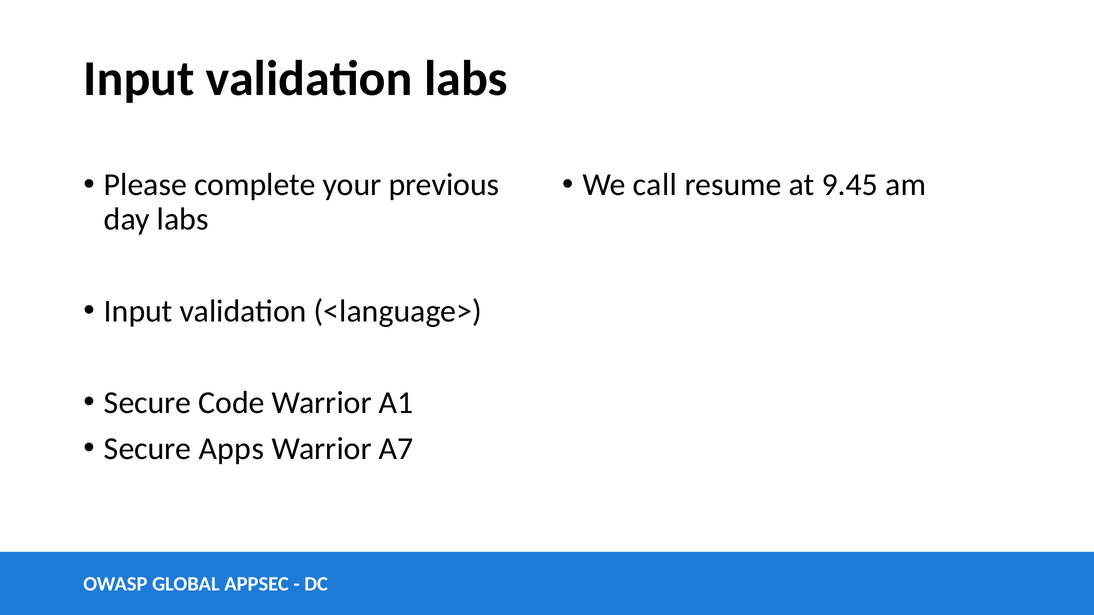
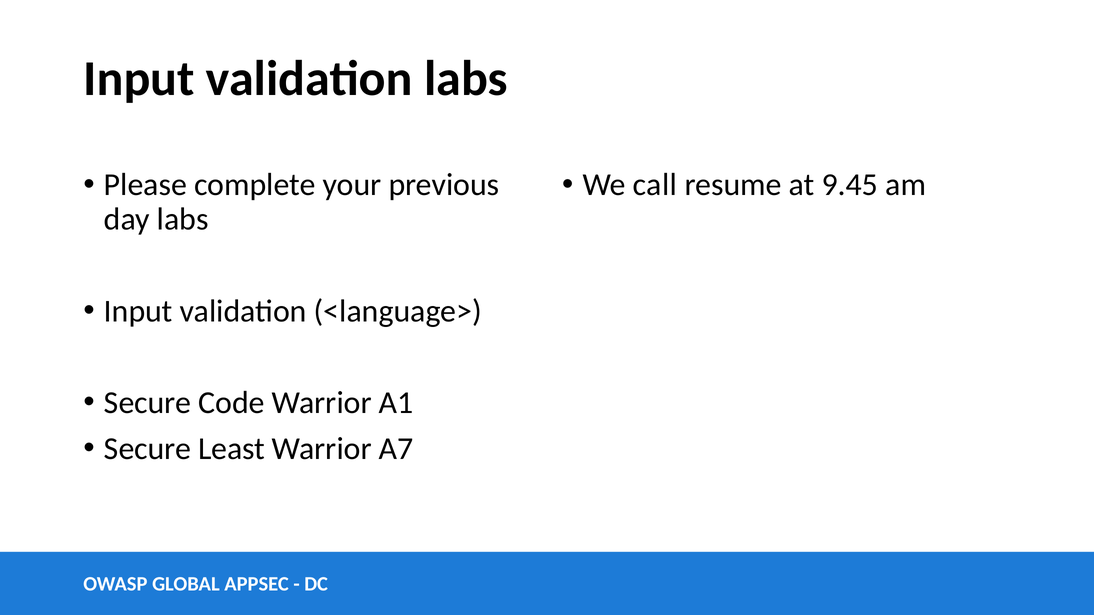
Apps: Apps -> Least (232, 449)
